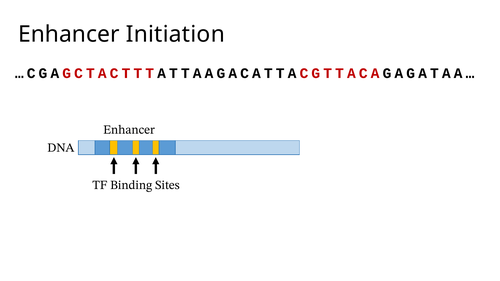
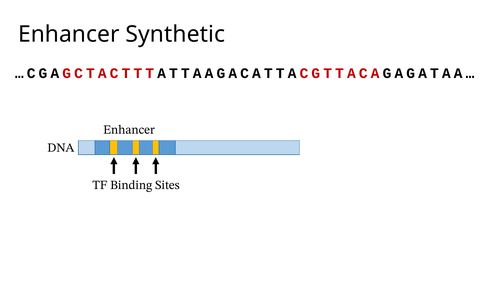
Initiation: Initiation -> Synthetic (175, 34)
